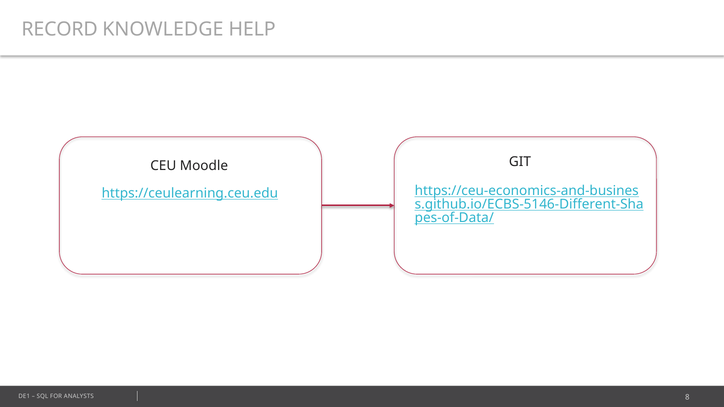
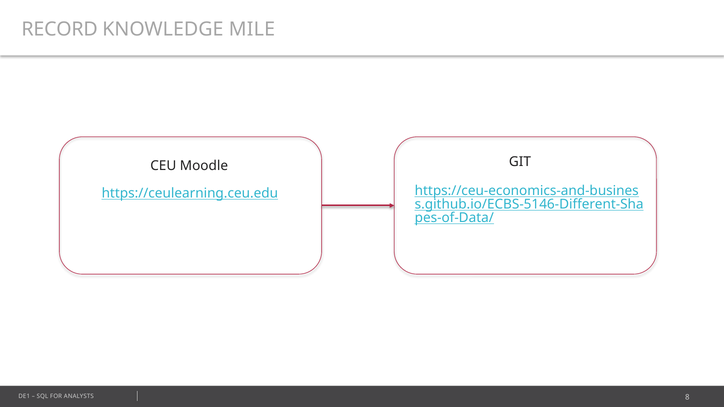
HELP: HELP -> MILE (252, 29)
